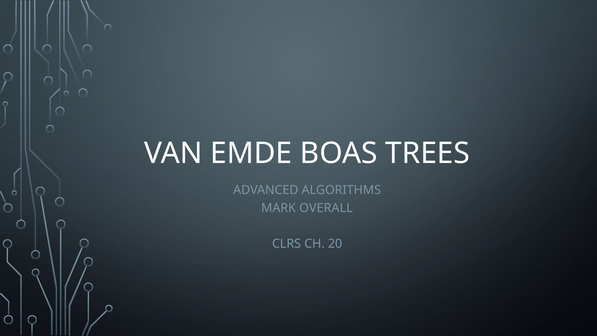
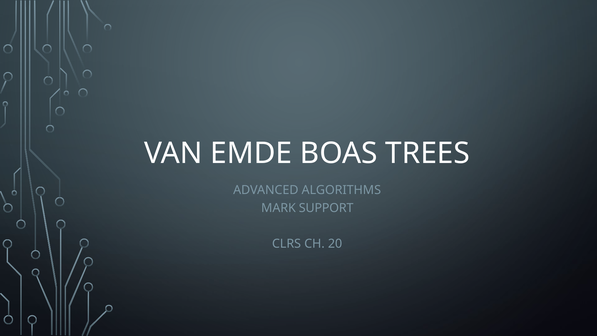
OVERALL: OVERALL -> SUPPORT (326, 208)
